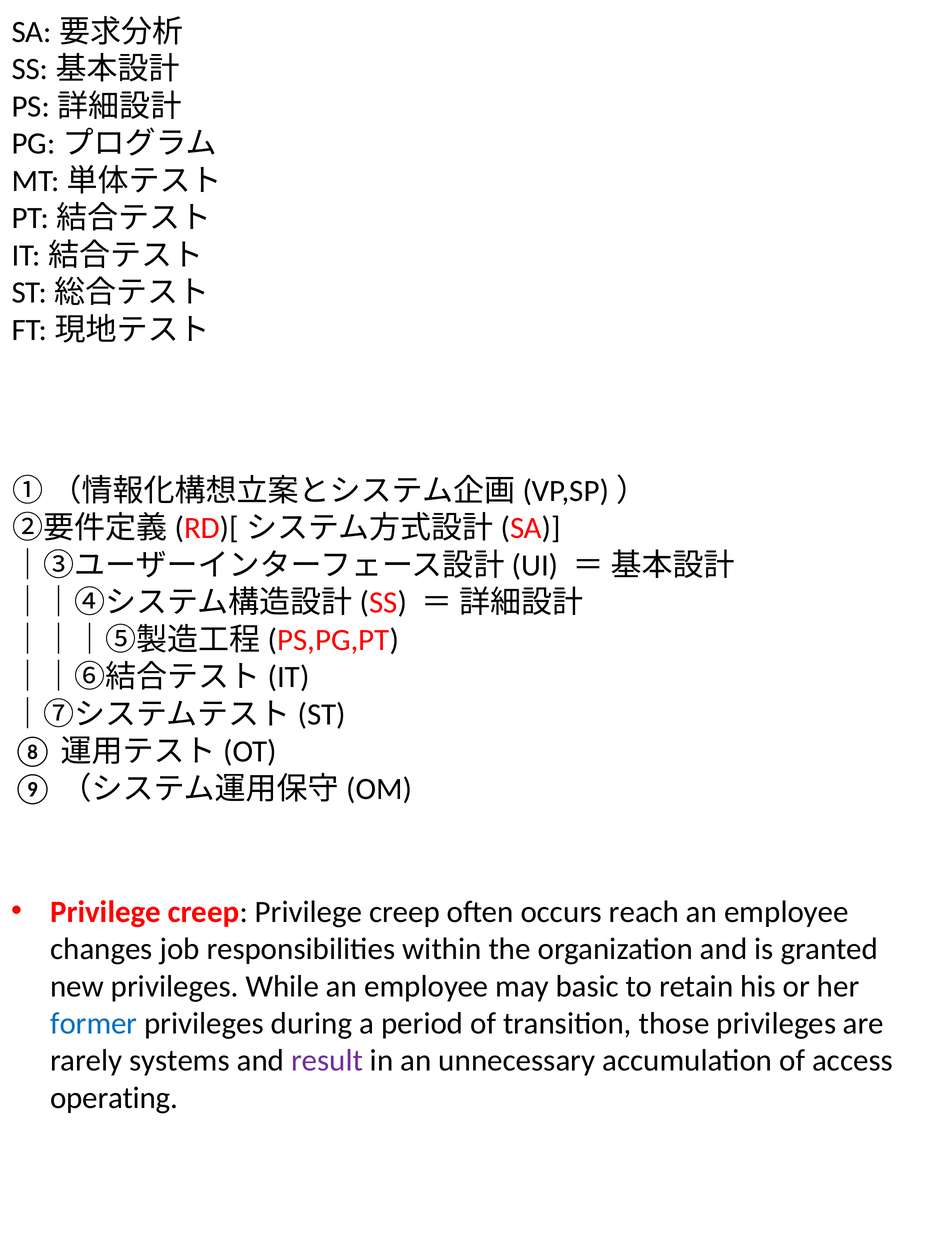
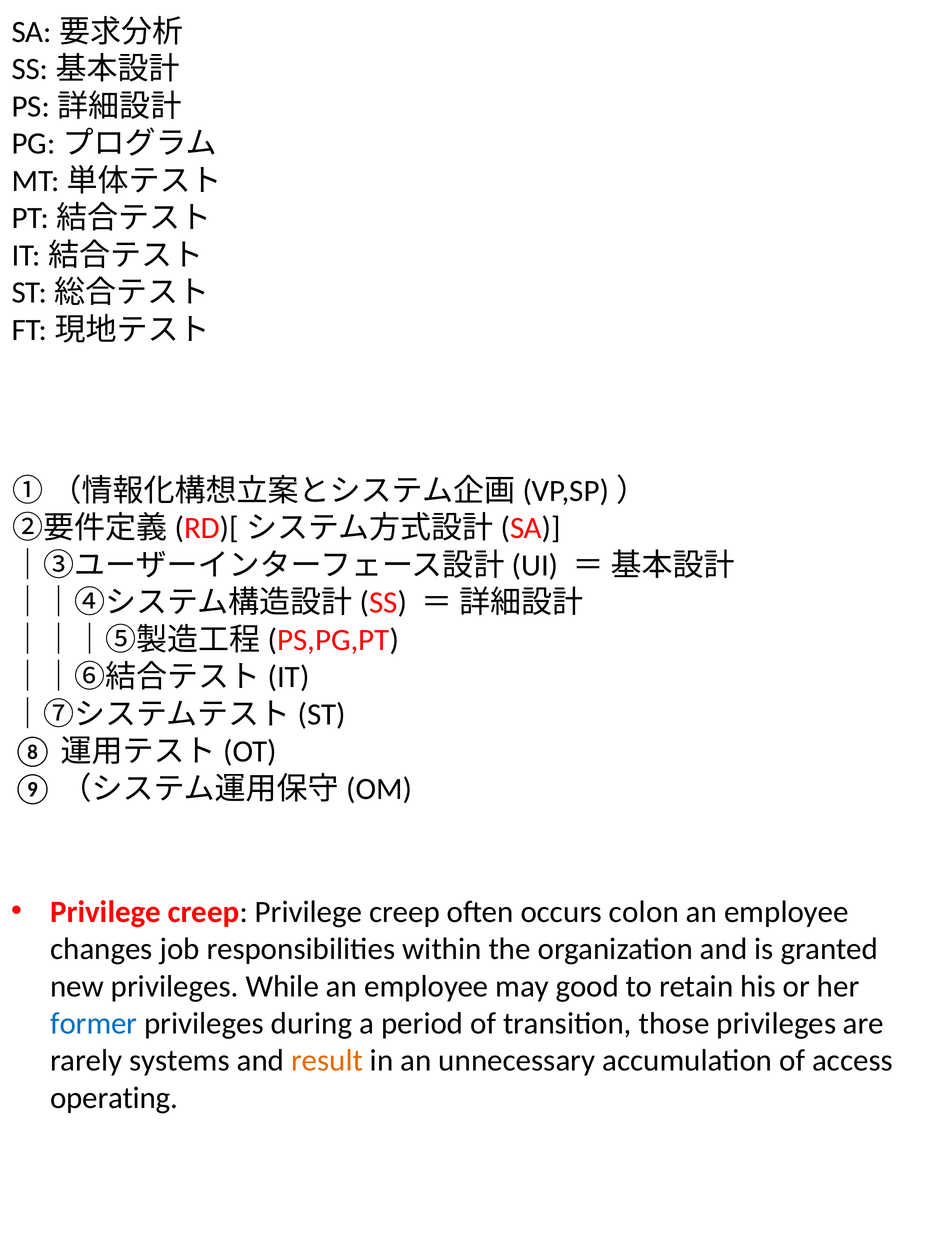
reach: reach -> colon (644, 912)
basic: basic -> good (587, 987)
result colour: purple -> orange (327, 1061)
